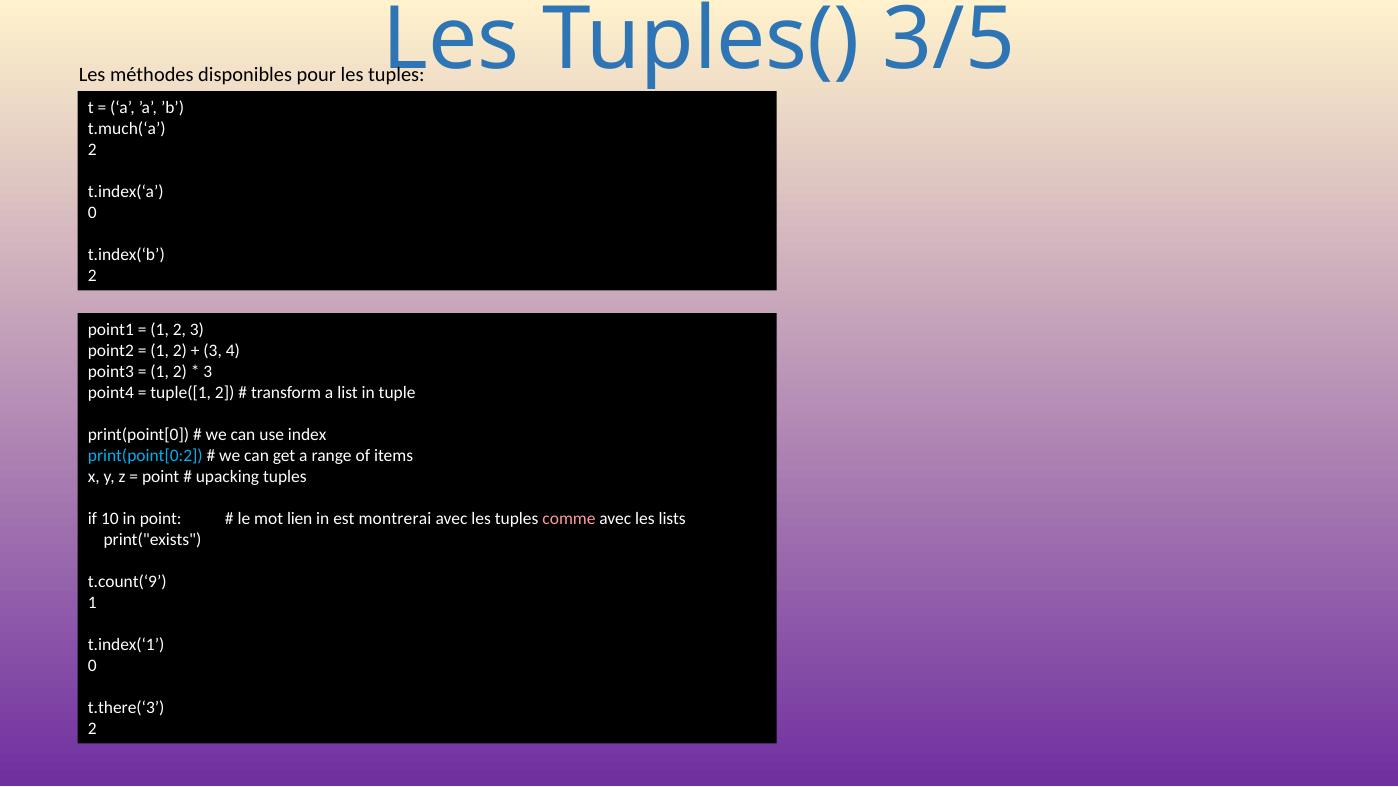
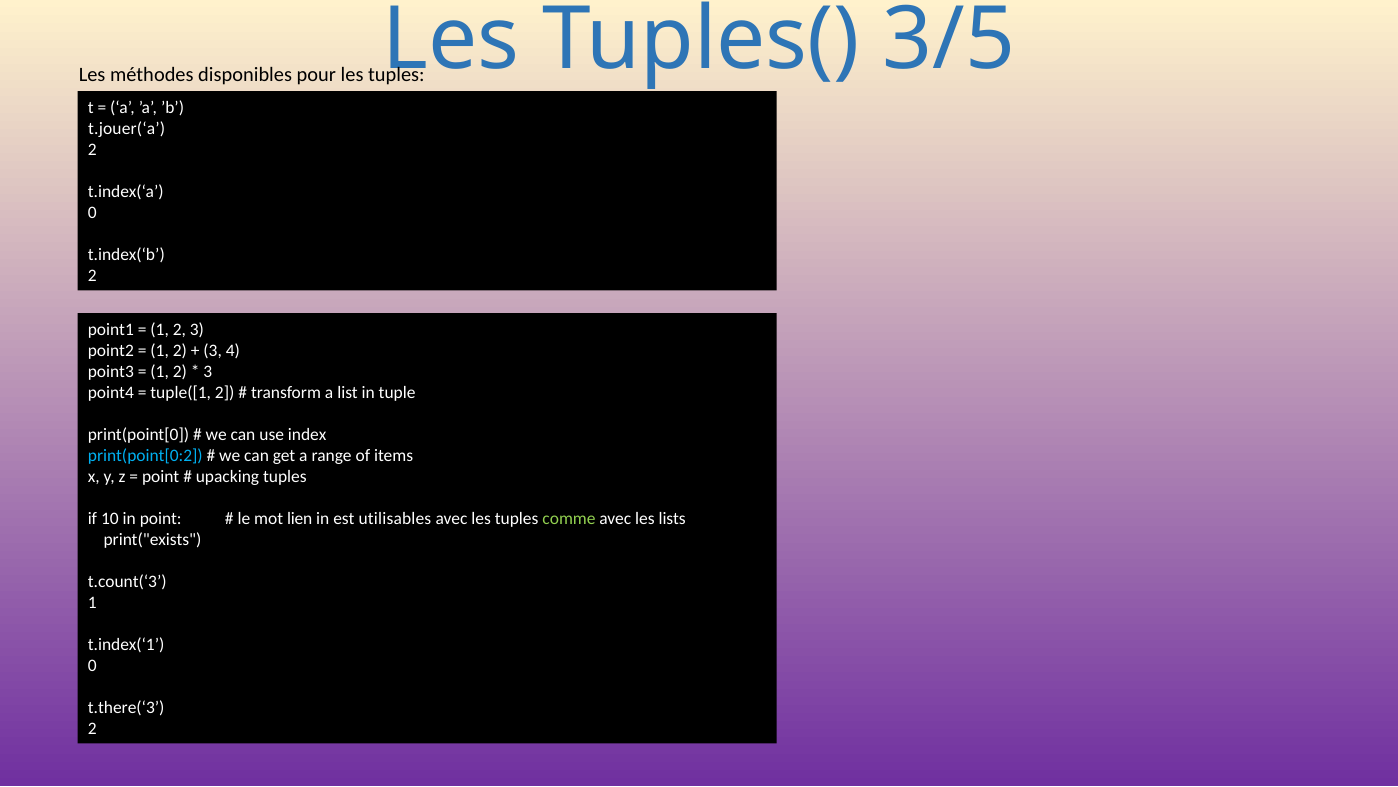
t.much(‘a: t.much(‘a -> t.jouer(‘a (127, 129)
montrerai: montrerai -> utilisables (395, 519)
comme colour: pink -> light green (569, 519)
t.count(‘9: t.count(‘9 -> t.count(‘3 (127, 581)
